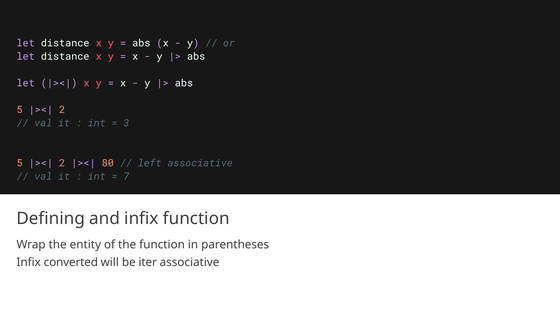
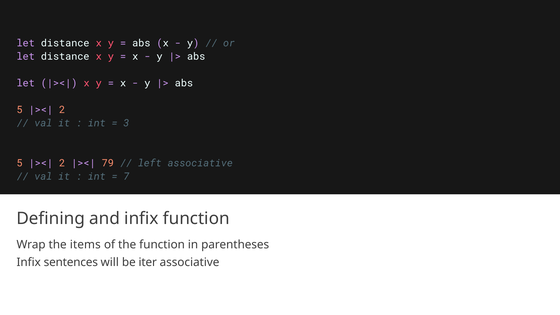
80: 80 -> 79 (108, 163)
entity: entity -> items (85, 245)
converted: converted -> sentences (71, 262)
